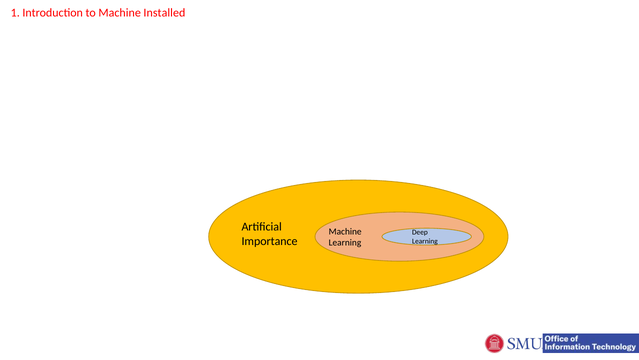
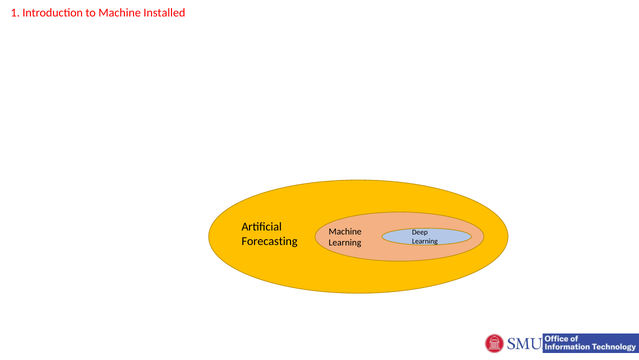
Importance: Importance -> Forecasting (270, 241)
